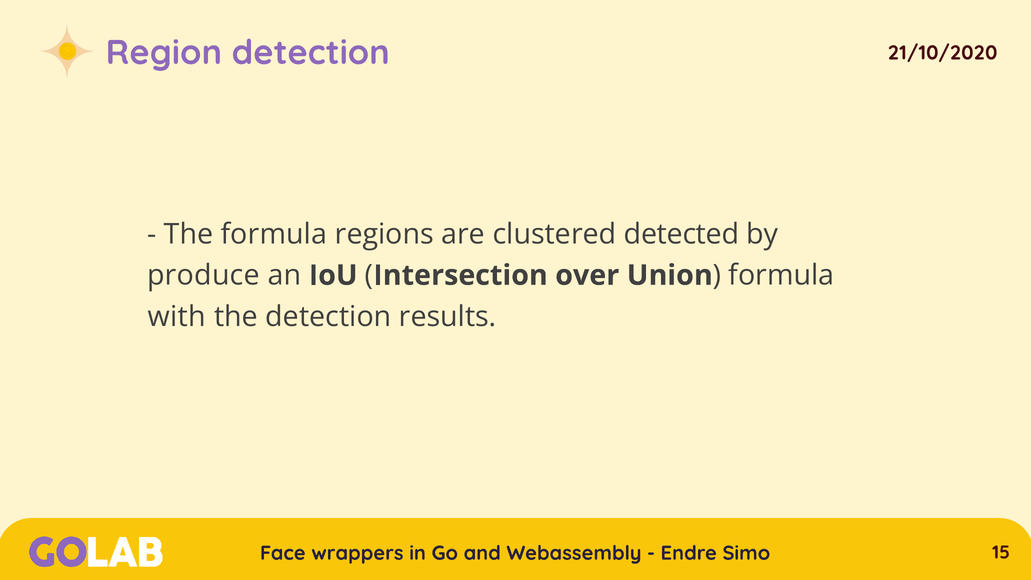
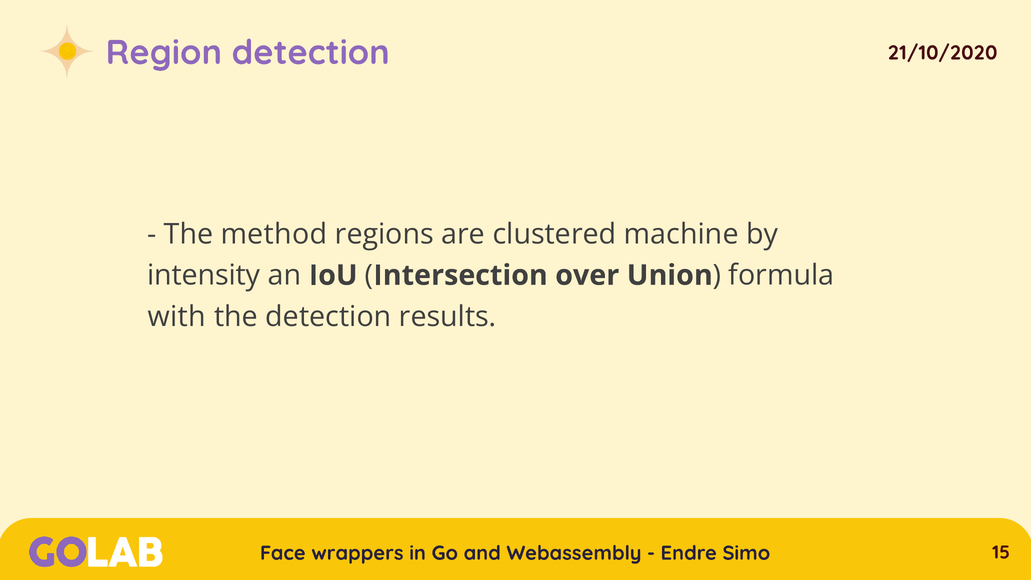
The formula: formula -> method (274, 234)
detected: detected -> machine (681, 234)
produce: produce -> intensity (204, 275)
